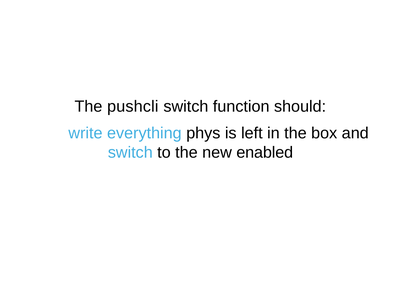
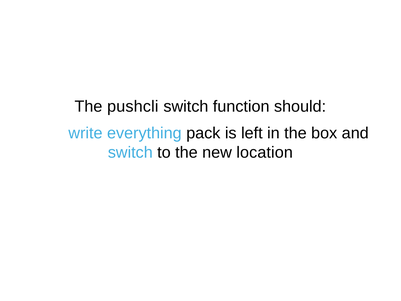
phys: phys -> pack (203, 133)
enabled: enabled -> location (265, 152)
